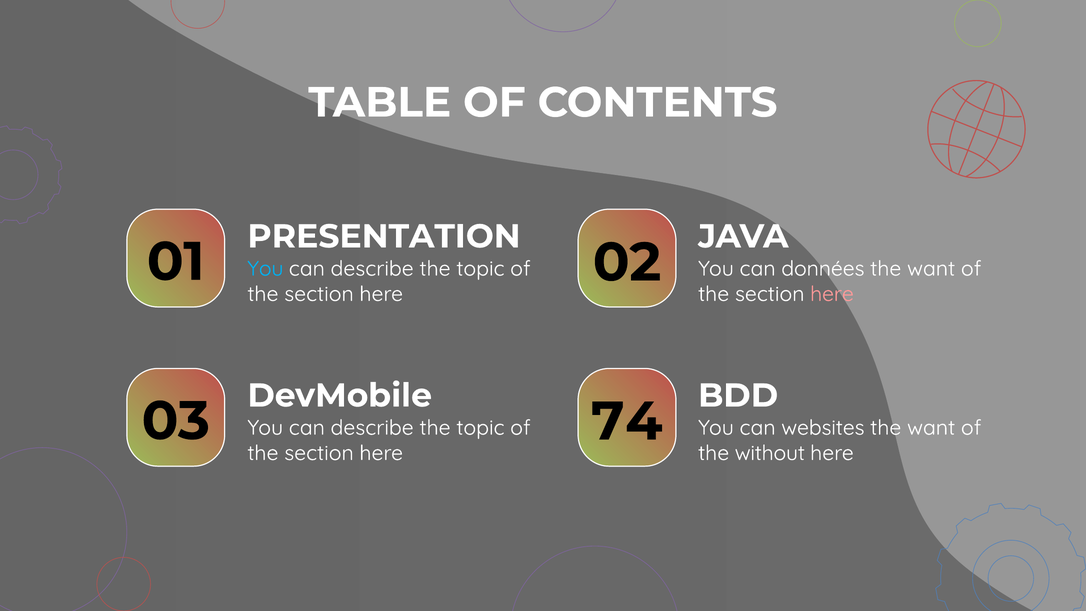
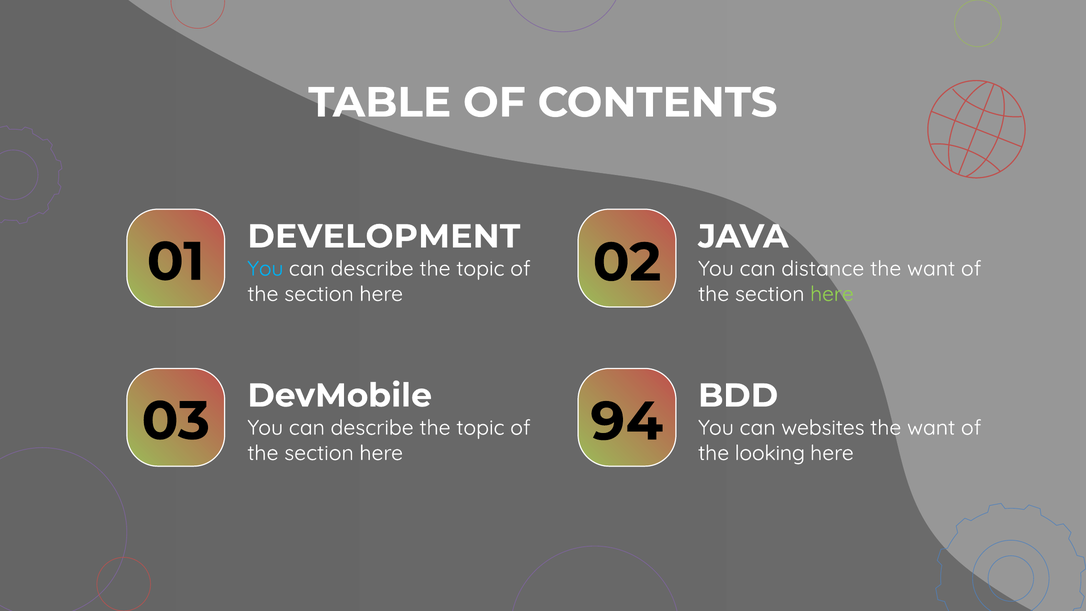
PRESENTATION: PRESENTATION -> DEVELOPMENT (384, 236)
données: données -> distance (823, 269)
here colour: pink -> light green (832, 294)
74: 74 -> 94 (627, 422)
without: without -> looking (770, 453)
